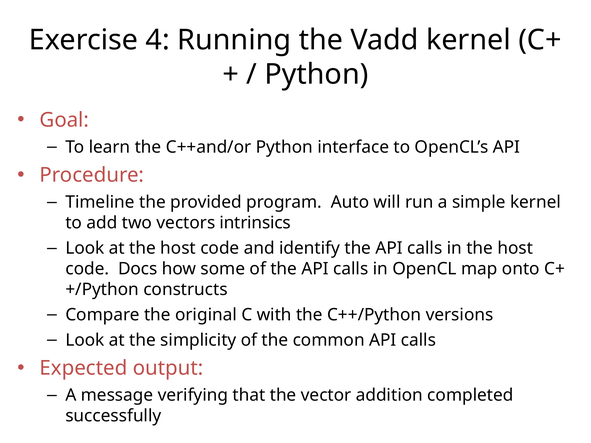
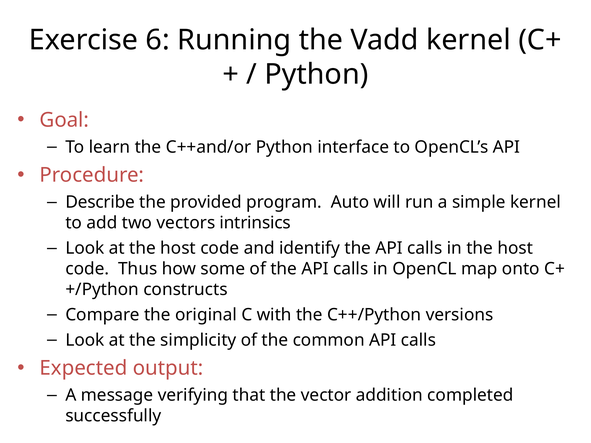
4: 4 -> 6 (158, 40)
Timeline: Timeline -> Describe (100, 202)
Docs: Docs -> Thus (138, 269)
